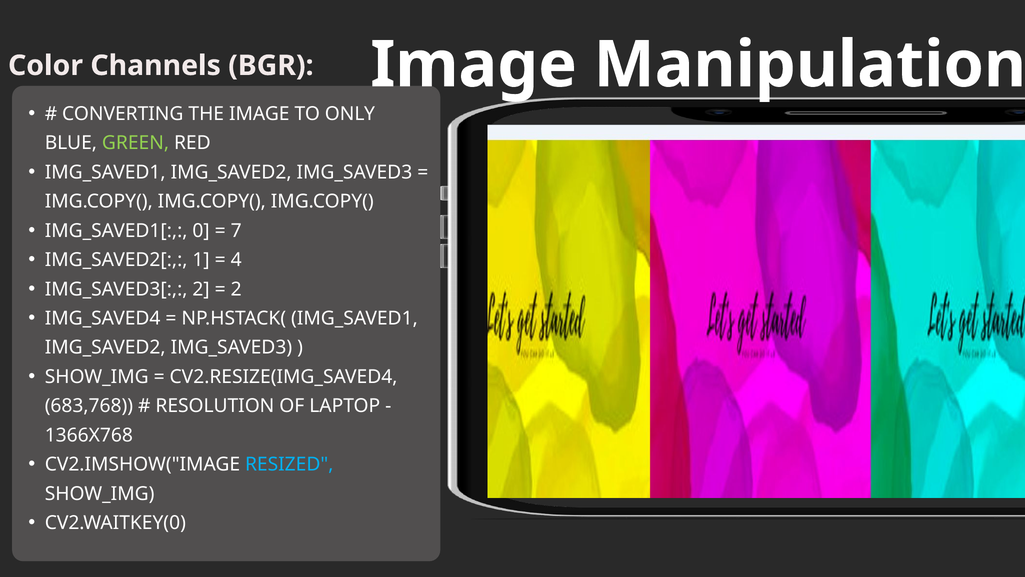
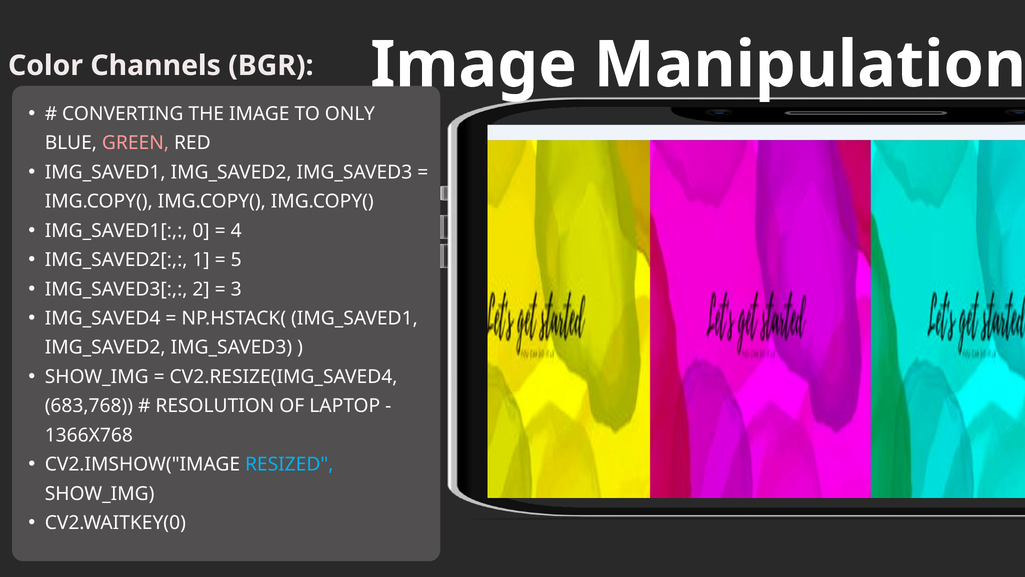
GREEN colour: light green -> pink (136, 143)
7: 7 -> 4 (236, 231)
4: 4 -> 5 (236, 260)
2: 2 -> 3 (236, 289)
